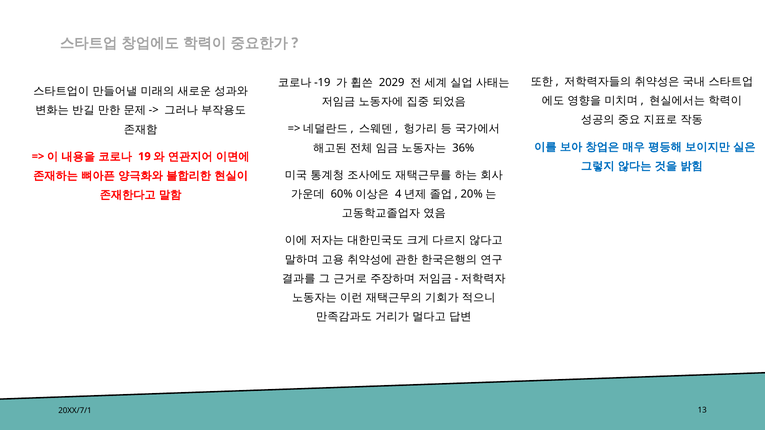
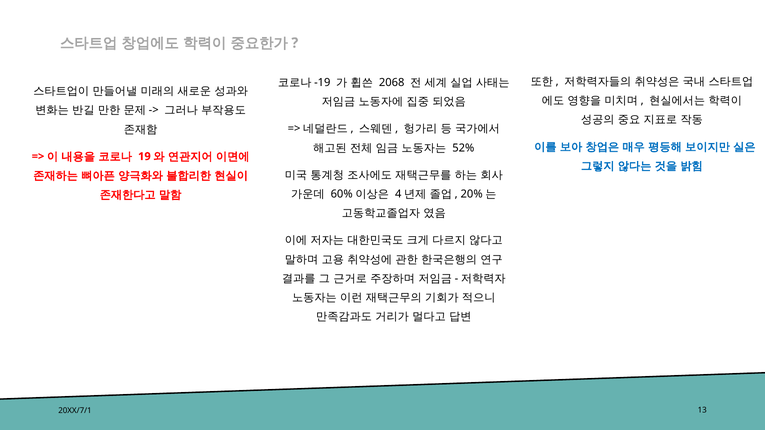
2029: 2029 -> 2068 (392, 83)
36%: 36% -> 52% (463, 148)
